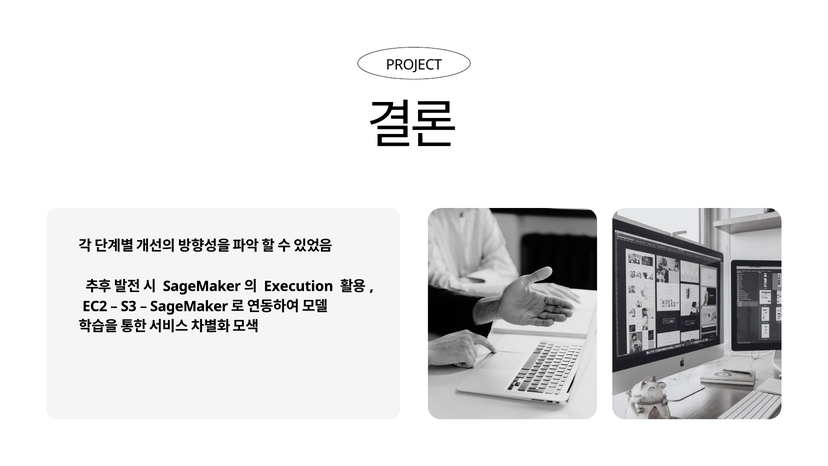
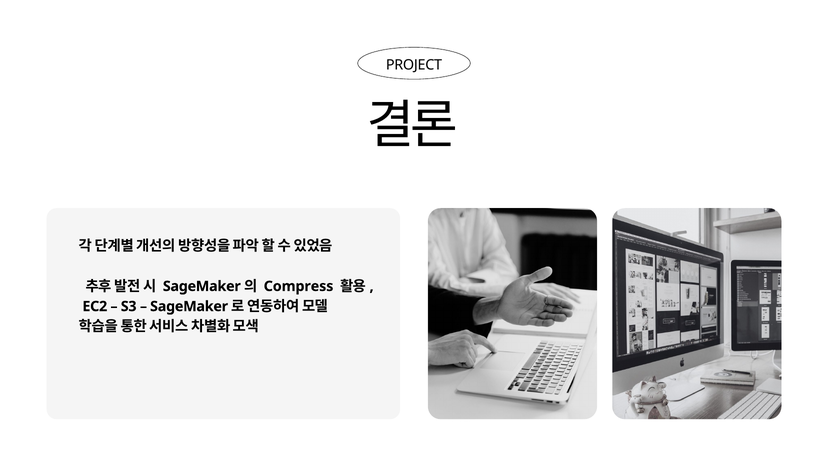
Execution: Execution -> Compress (299, 286)
